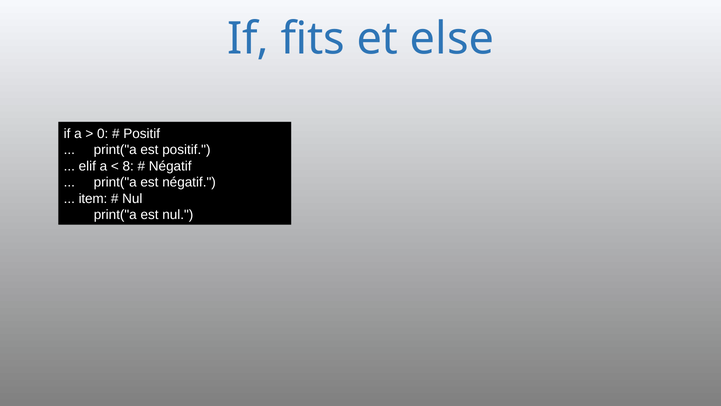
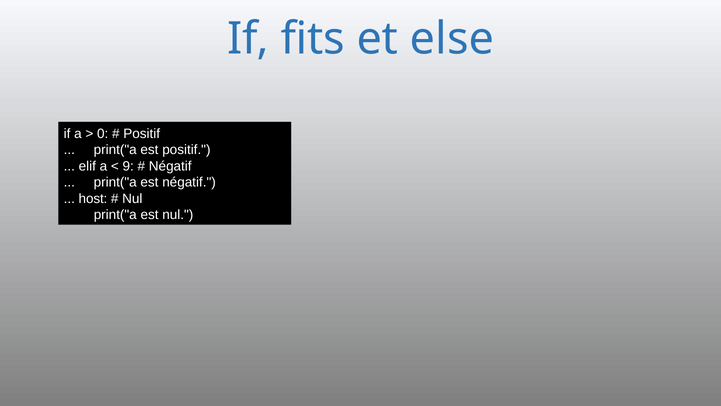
8: 8 -> 9 (128, 166)
item: item -> host (93, 198)
